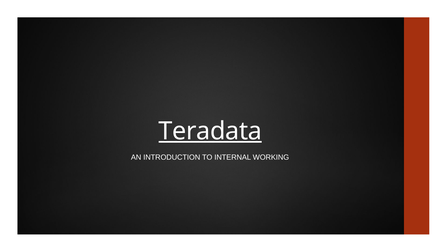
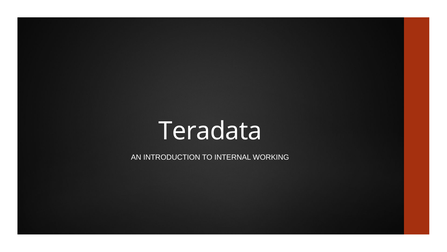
Teradata underline: present -> none (210, 131)
